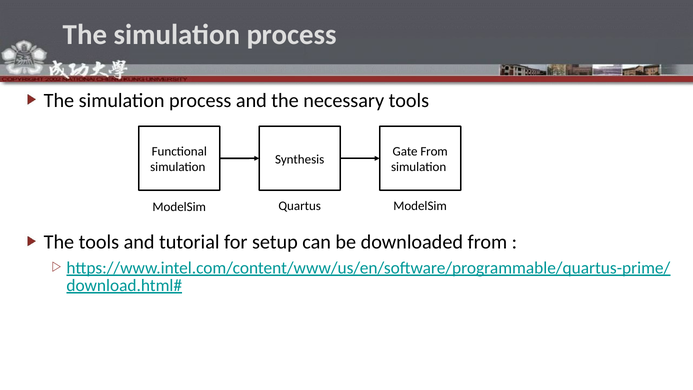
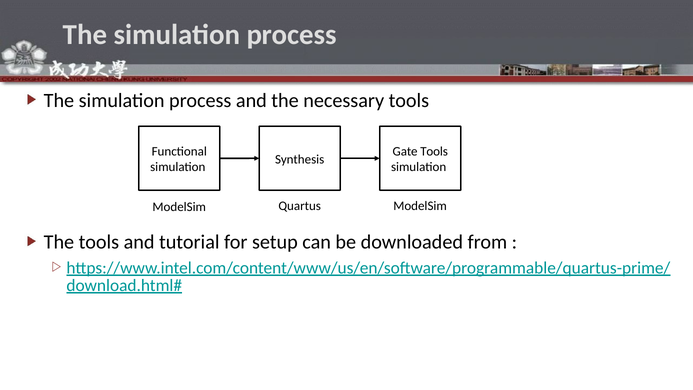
Gate From: From -> Tools (434, 151)
